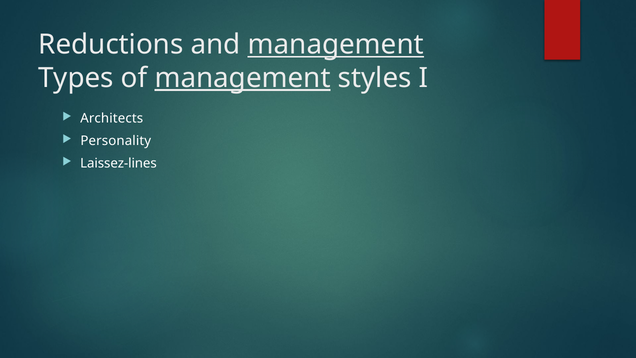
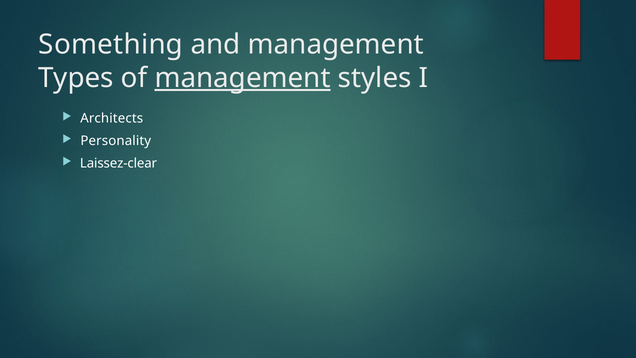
Reductions: Reductions -> Something (111, 45)
management underline: present -> none (336, 45)
Laissez-lines: Laissez-lines -> Laissez-clear (119, 163)
